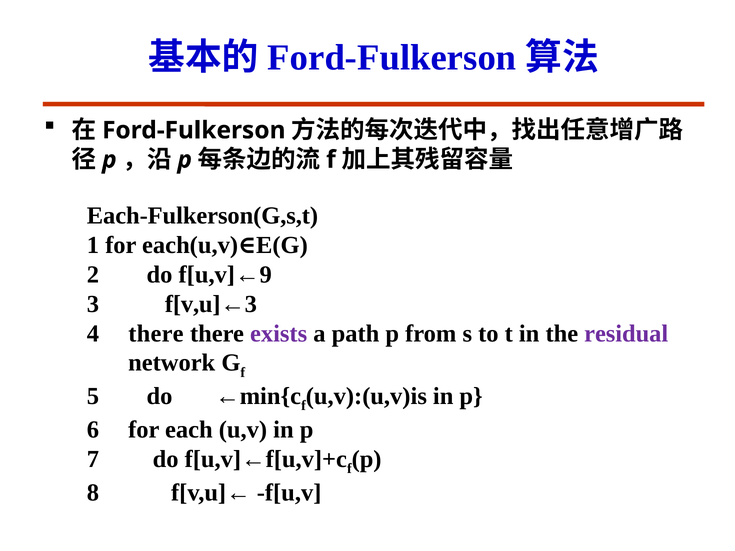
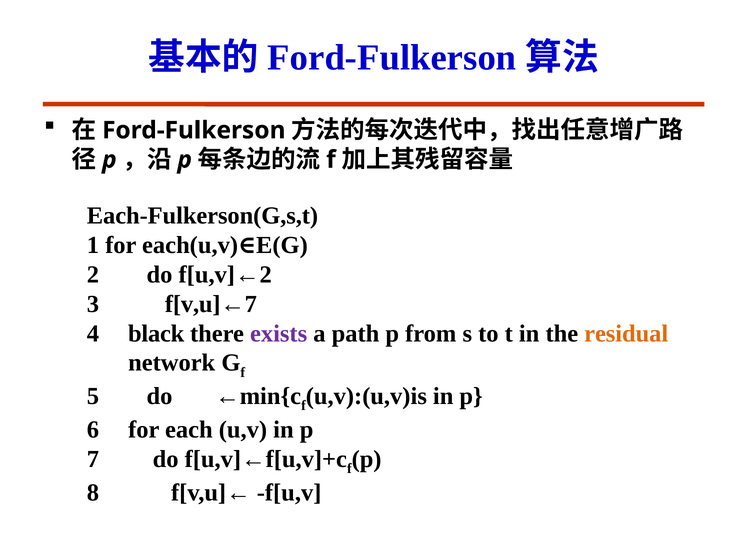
f[u,v]←9: f[u,v]←9 -> f[u,v]←2 (225, 275)
f[v,u]←3: f[v,u]←3 -> f[v,u]←7 (211, 304)
there: there -> black (156, 334)
residual colour: purple -> orange (626, 334)
